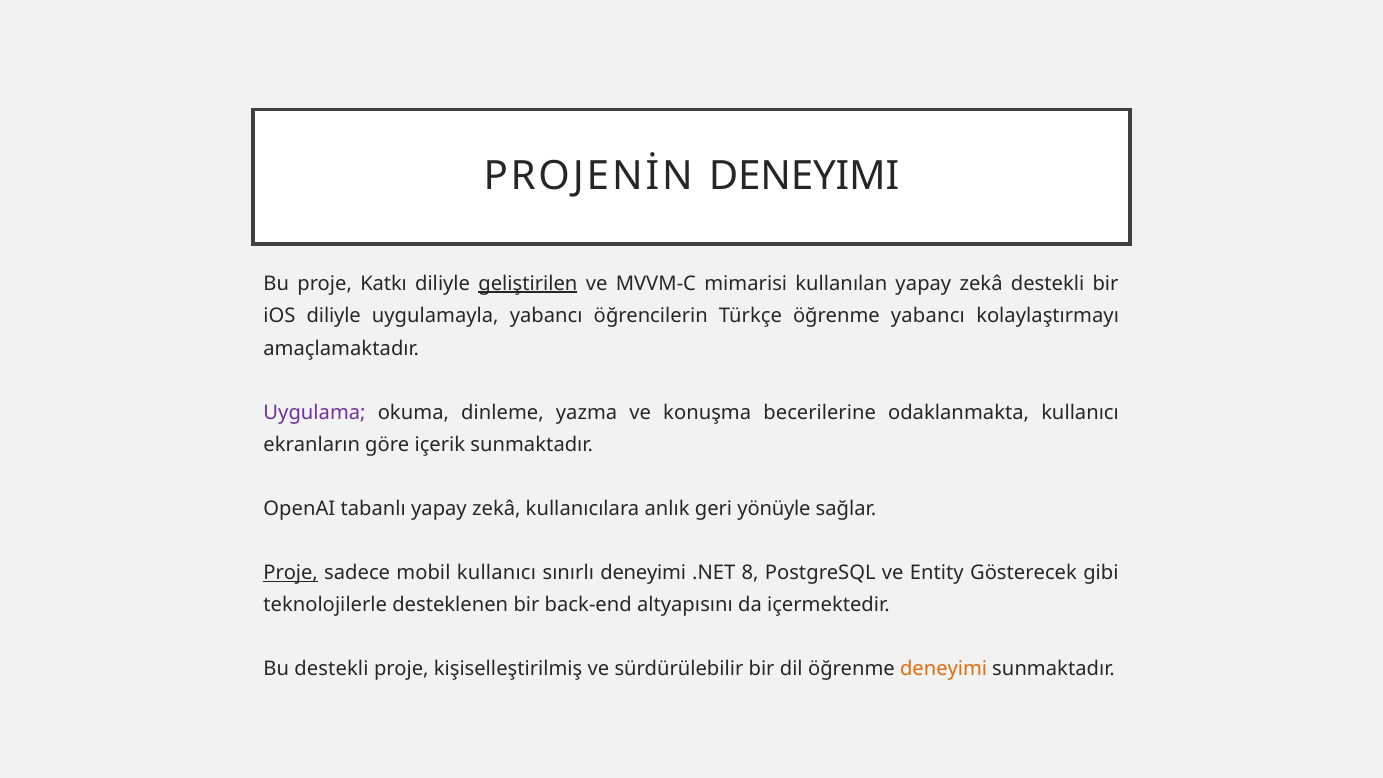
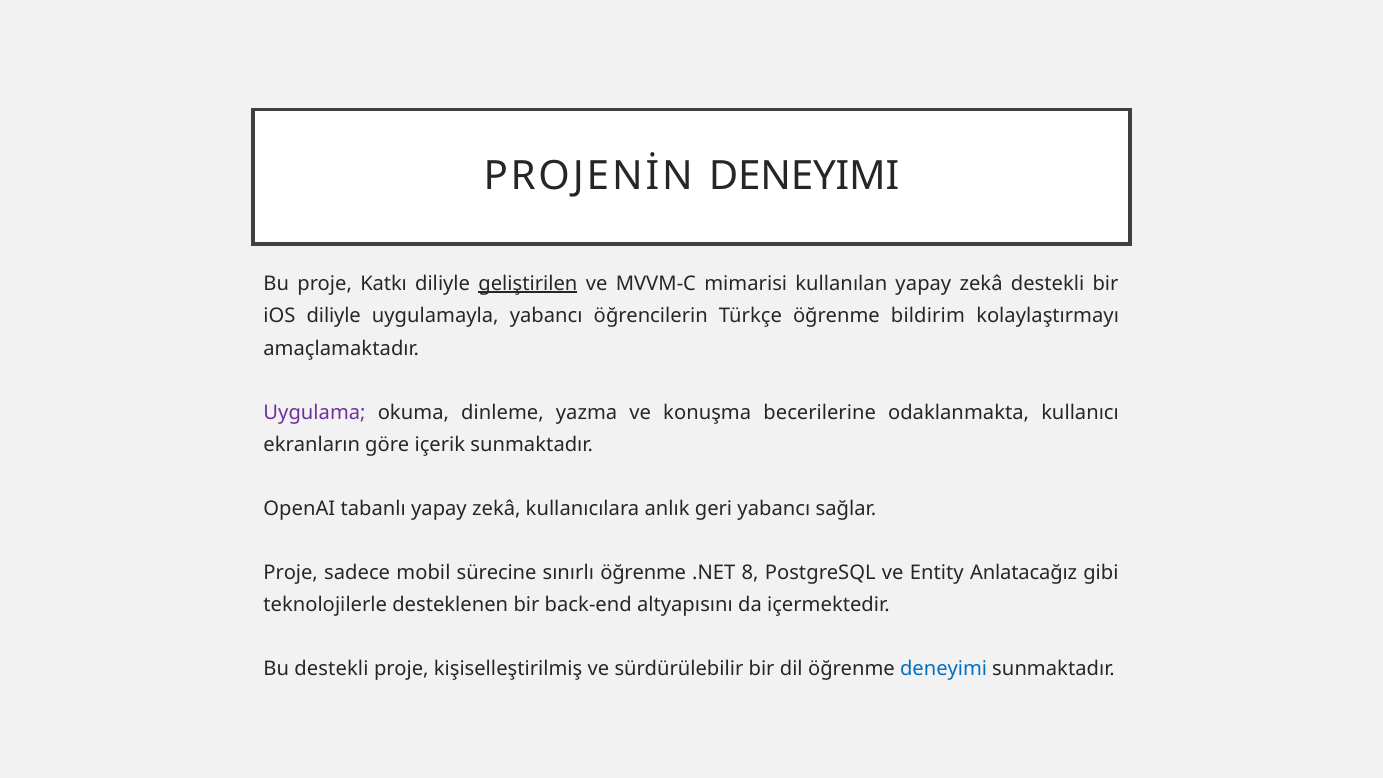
öğrenme yabancı: yabancı -> bildirim (928, 316)
geri yönüyle: yönüyle -> yabancı (774, 509)
Proje underline: present -> none (291, 573)
mobil kullanıcı: kullanıcı -> sürecine (497, 573)
sınırlı deneyimi: deneyimi -> öğrenme (643, 573)
Gösterecek: Gösterecek -> Anlatacağız (1024, 573)
deneyimi colour: orange -> blue (944, 669)
